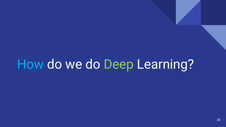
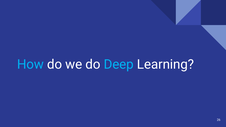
Deep colour: light green -> light blue (119, 64)
